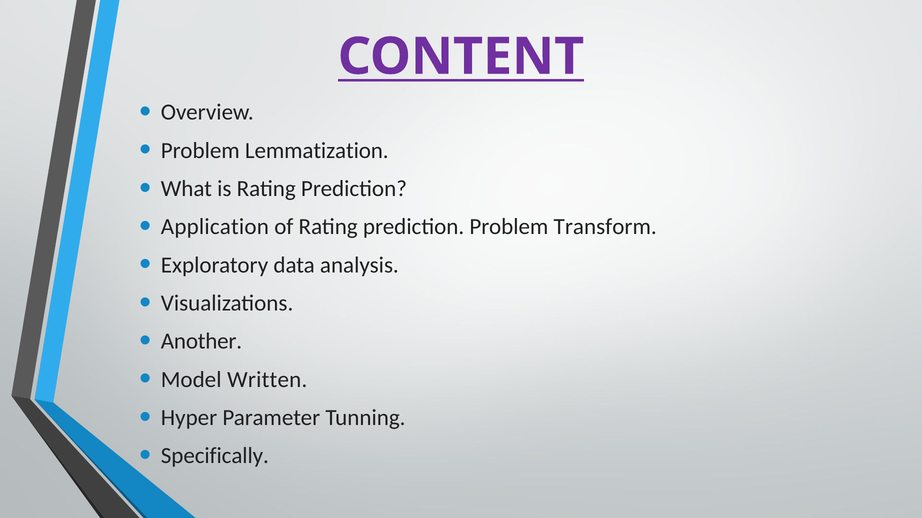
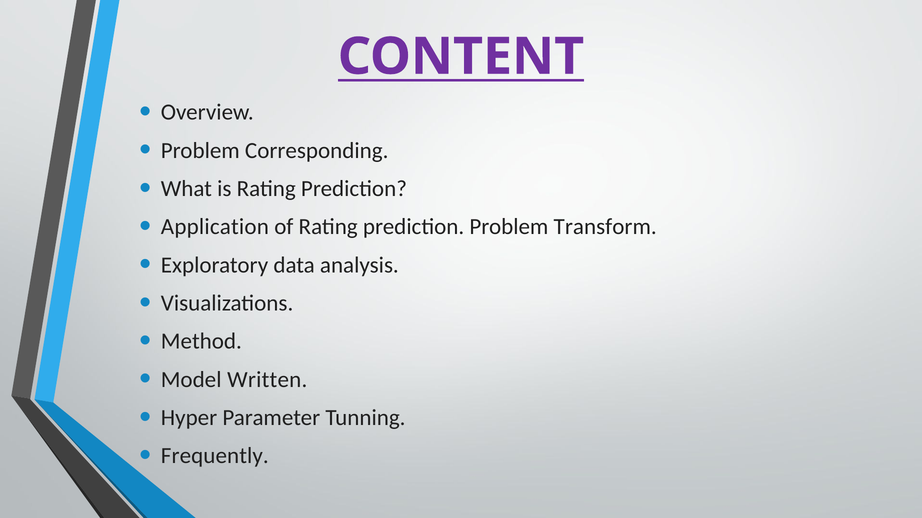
Lemmatization: Lemmatization -> Corresponding (317, 151)
Another: Another -> Method (201, 342)
Specifically: Specifically -> Frequently (215, 456)
